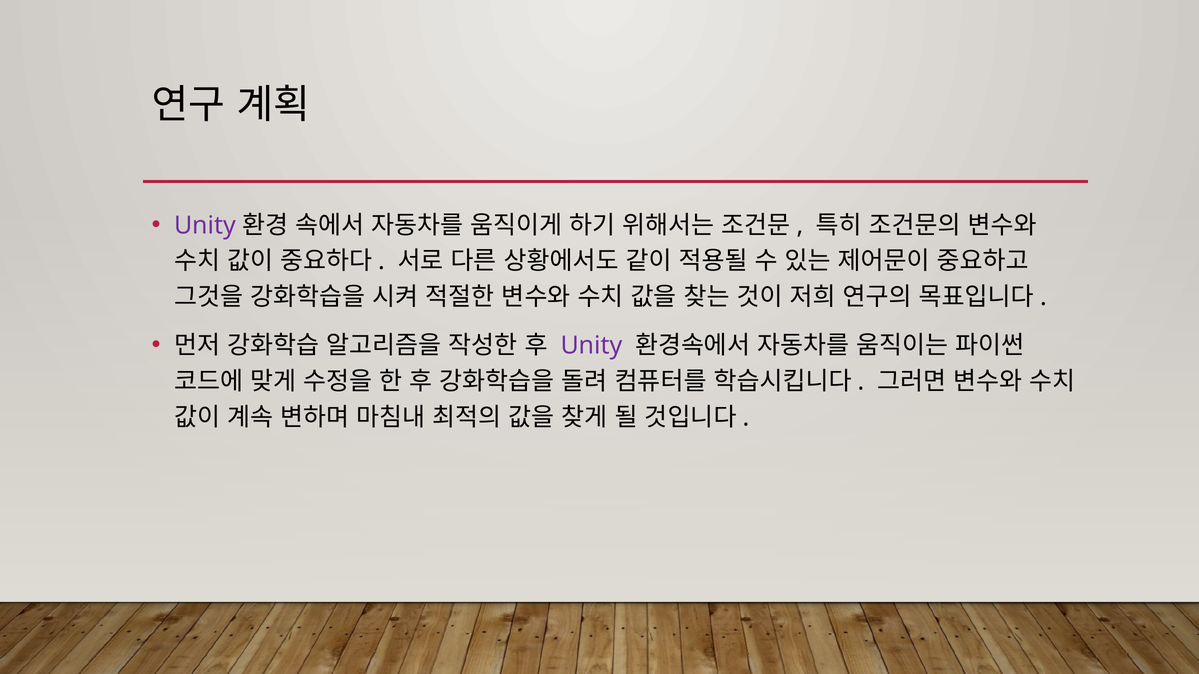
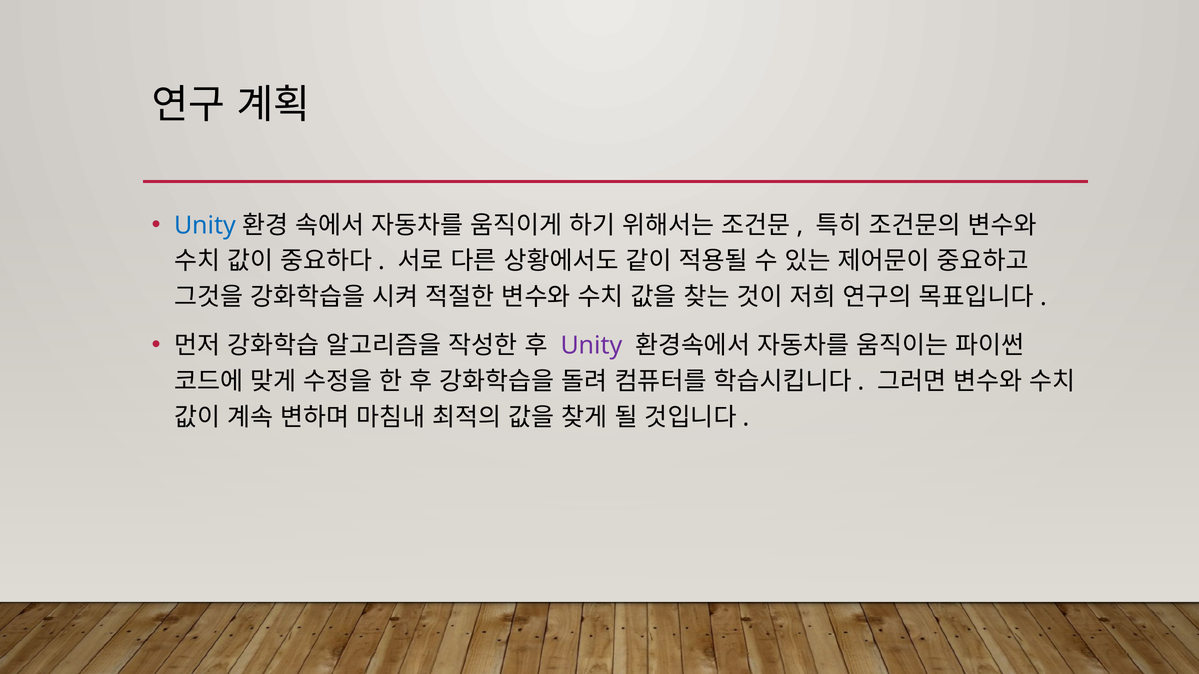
Unity colour: purple -> blue (205, 225)
